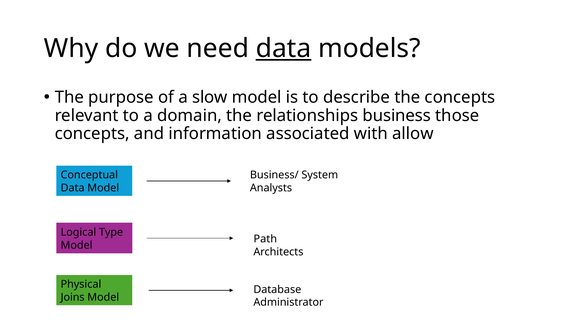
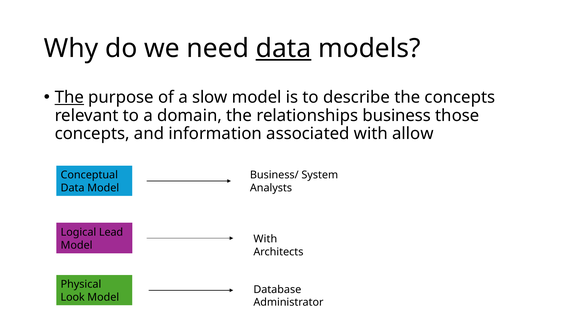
The underline: none -> present (69, 97)
Type: Type -> Lead (111, 232)
Path: Path -> With (265, 239)
Joins: Joins -> Look (73, 297)
